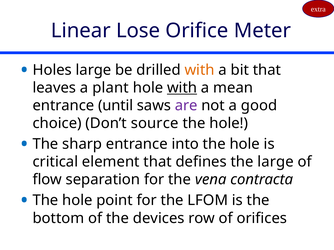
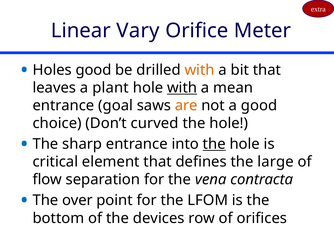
Lose: Lose -> Vary (138, 31)
Holes large: large -> good (94, 70)
until: until -> goal (116, 106)
are colour: purple -> orange (186, 106)
source: source -> curved (155, 124)
the underline: none -> present (214, 144)
hole: hole -> over (77, 201)
